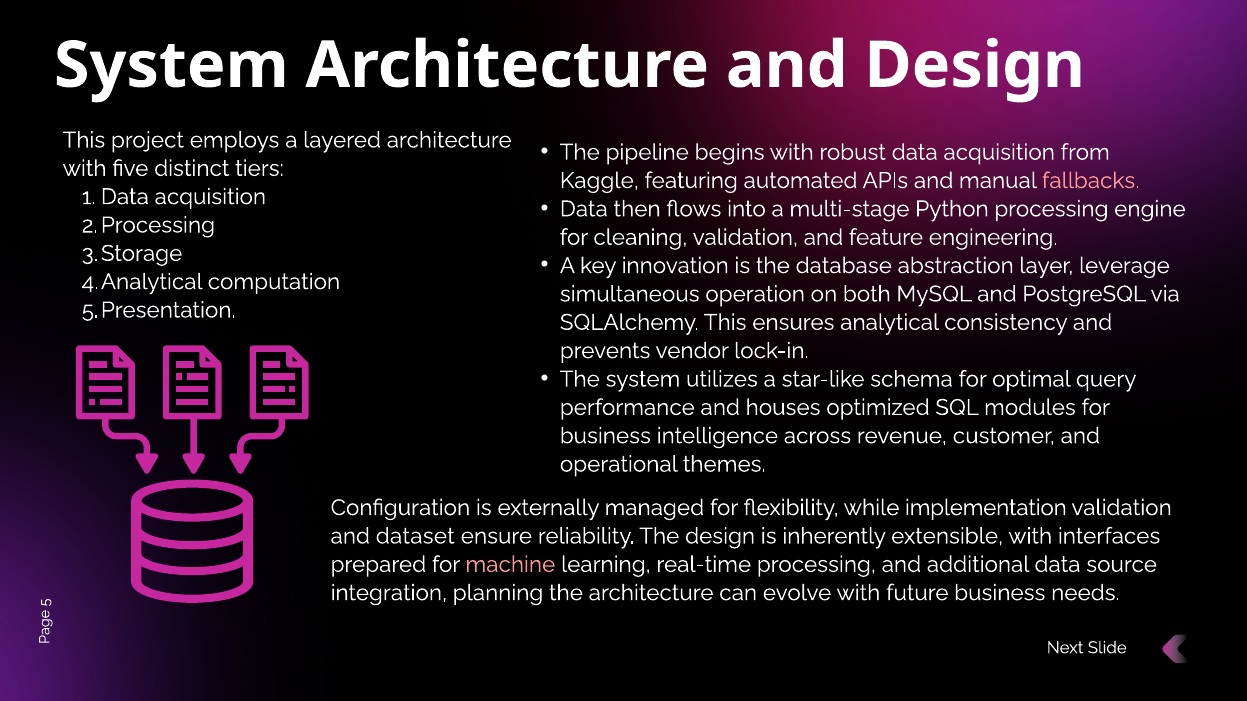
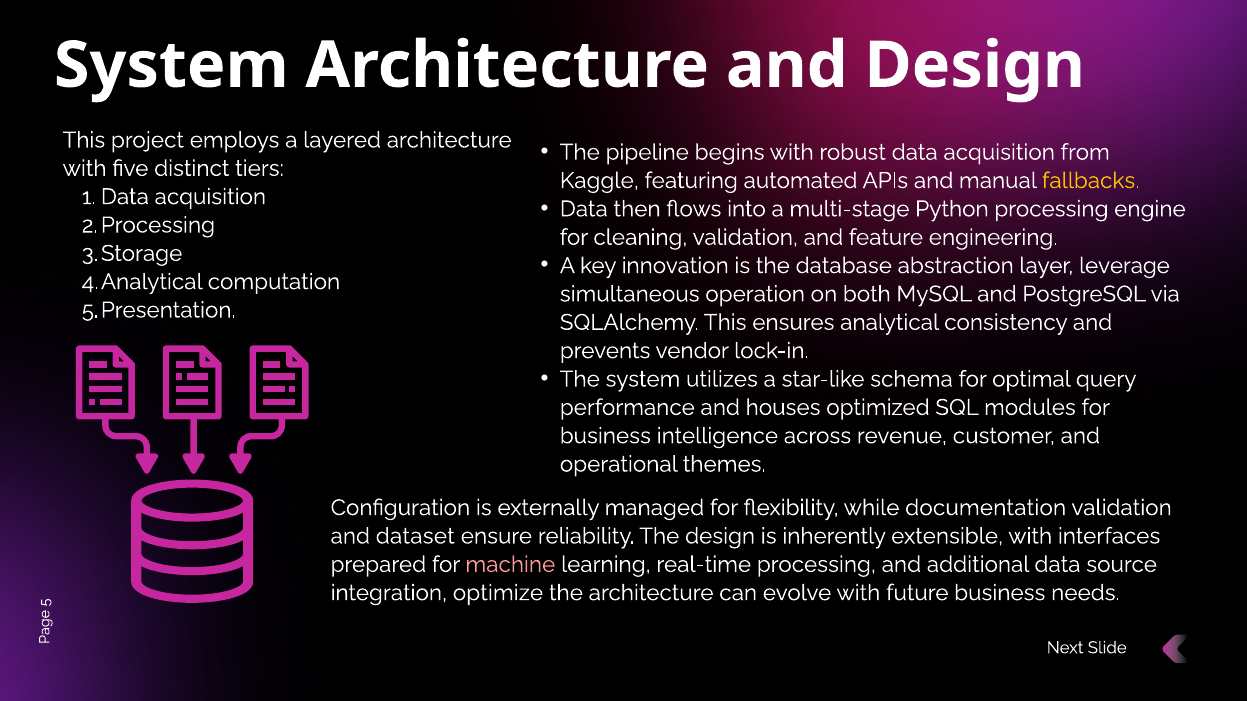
fallbacks colour: pink -> yellow (1091, 181)
implementation: implementation -> documentation (986, 508)
planning: planning -> optimize (498, 593)
